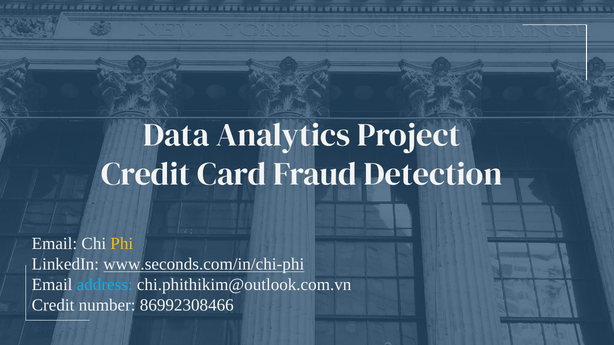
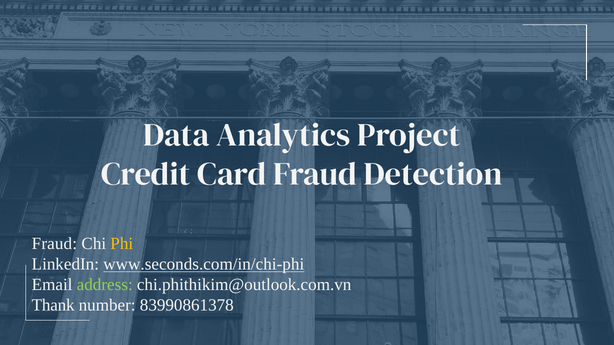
Email: Email -> Fraud (54, 244)
address colour: light blue -> light green (105, 285)
Credit: Credit -> Thank (53, 305)
86992308466: 86992308466 -> 83990861378 (187, 305)
